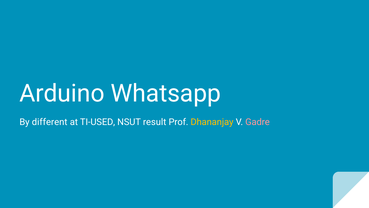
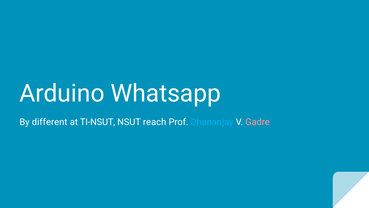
TI-USED: TI-USED -> TI-NSUT (98, 122)
result: result -> reach (155, 122)
Dhananjay colour: yellow -> light blue (212, 122)
